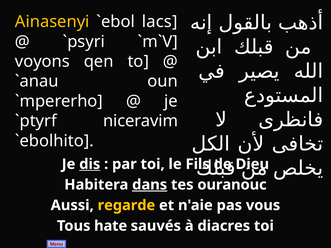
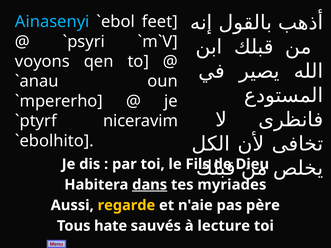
Ainasenyi colour: yellow -> light blue (52, 22)
lacs: lacs -> feet (160, 22)
dis underline: present -> none (90, 164)
ouranouc: ouranouc -> myriades (232, 185)
vous: vous -> père (263, 205)
diacres: diacres -> lecture (224, 226)
